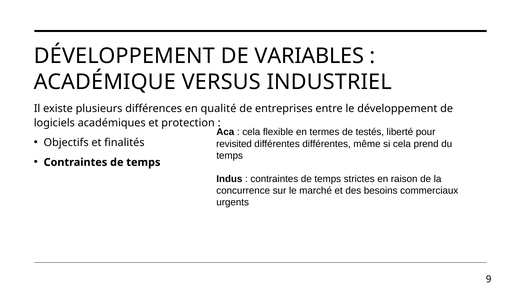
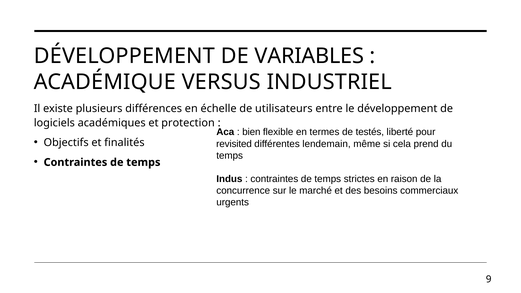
qualité: qualité -> échelle (219, 109)
entreprises: entreprises -> utilisateurs (284, 109)
cela: cela -> bien (251, 132)
différentes différentes: différentes -> lendemain (327, 144)
